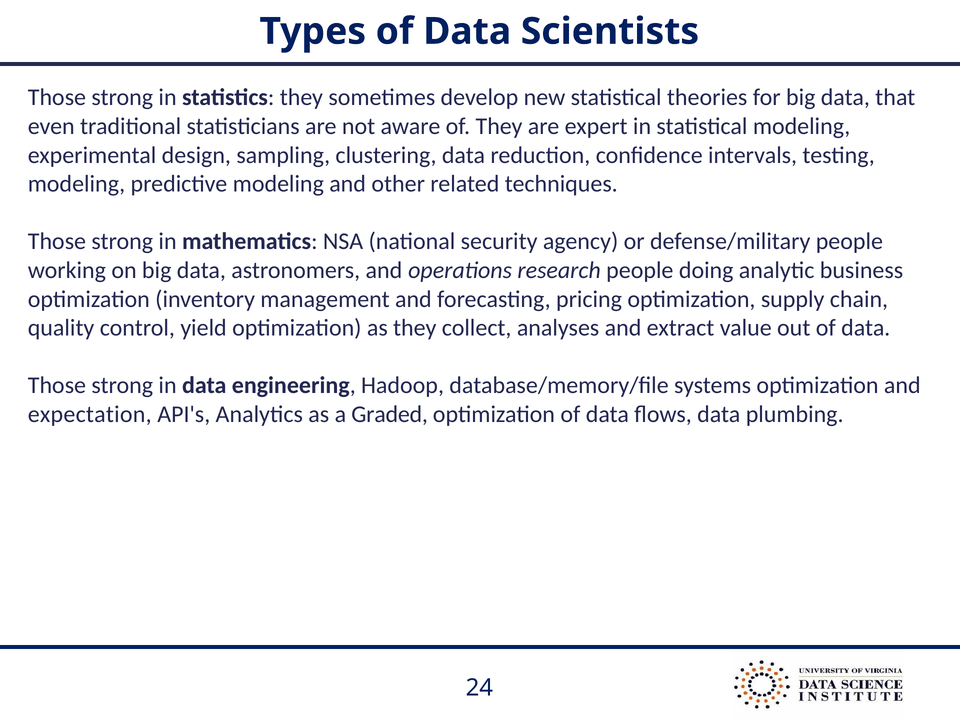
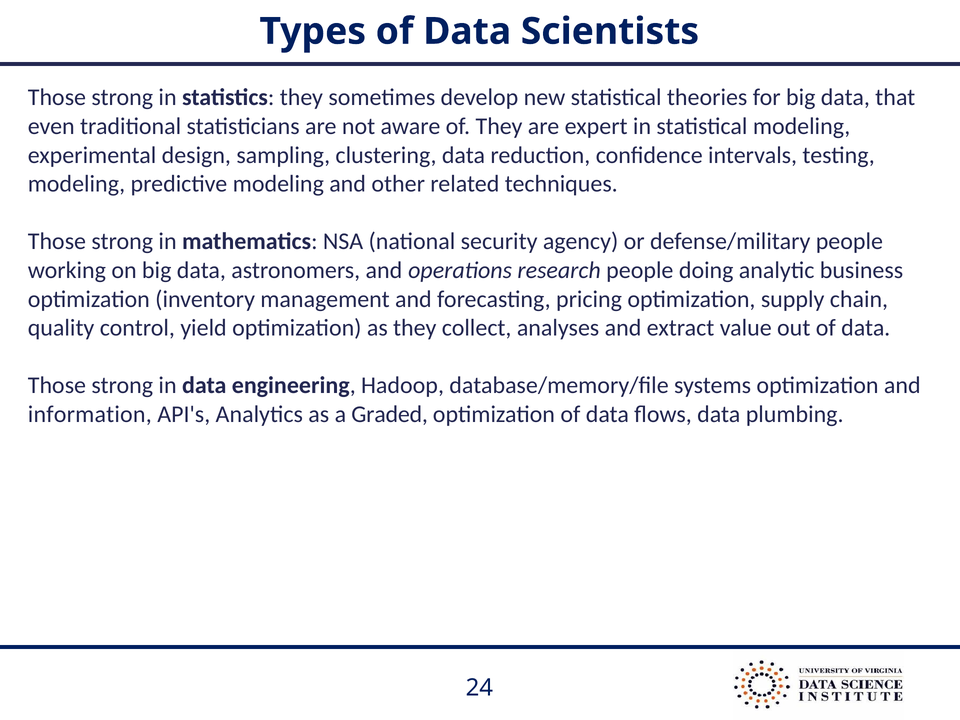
expectation: expectation -> information (90, 414)
